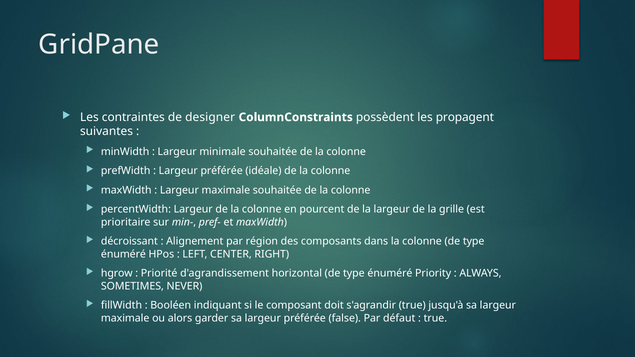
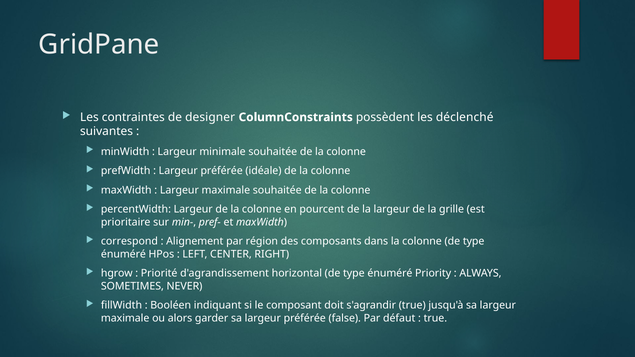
propagent: propagent -> déclenché (465, 117)
décroissant: décroissant -> correspond (129, 242)
